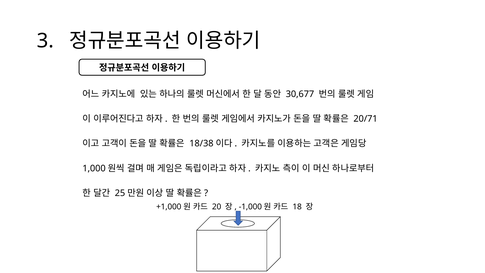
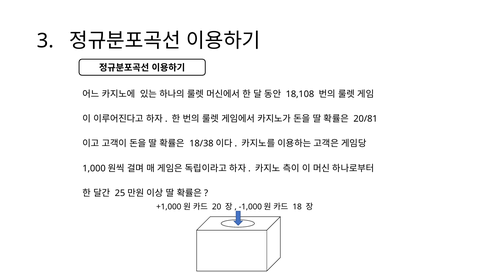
30,677: 30,677 -> 18,108 (300, 94)
20/71: 20/71 -> 20/81 (366, 119)
